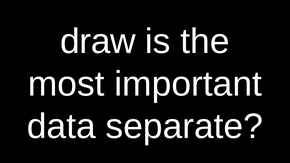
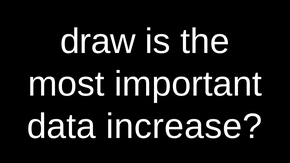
separate: separate -> increase (184, 127)
